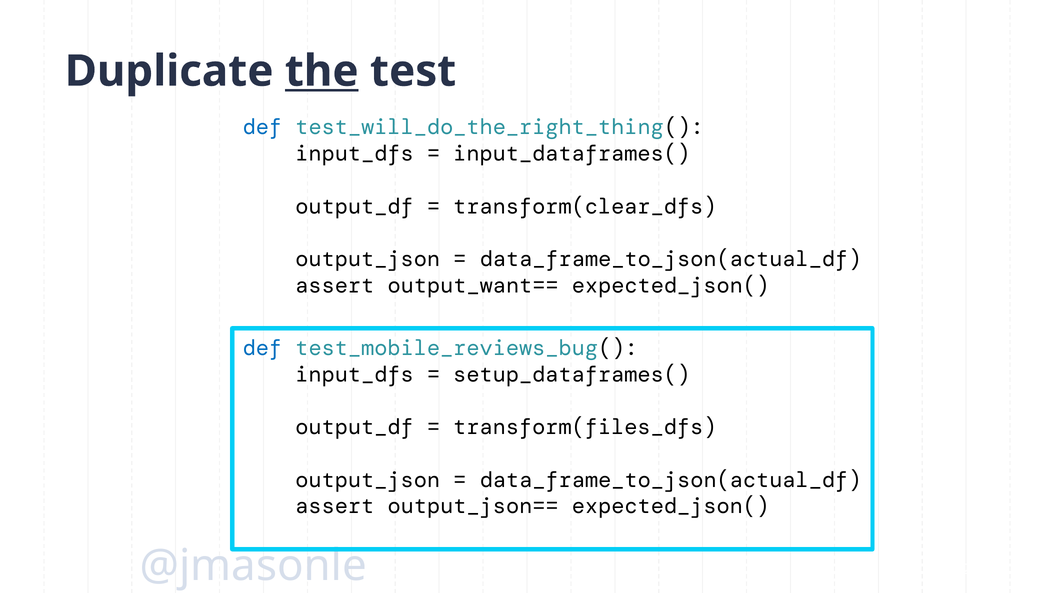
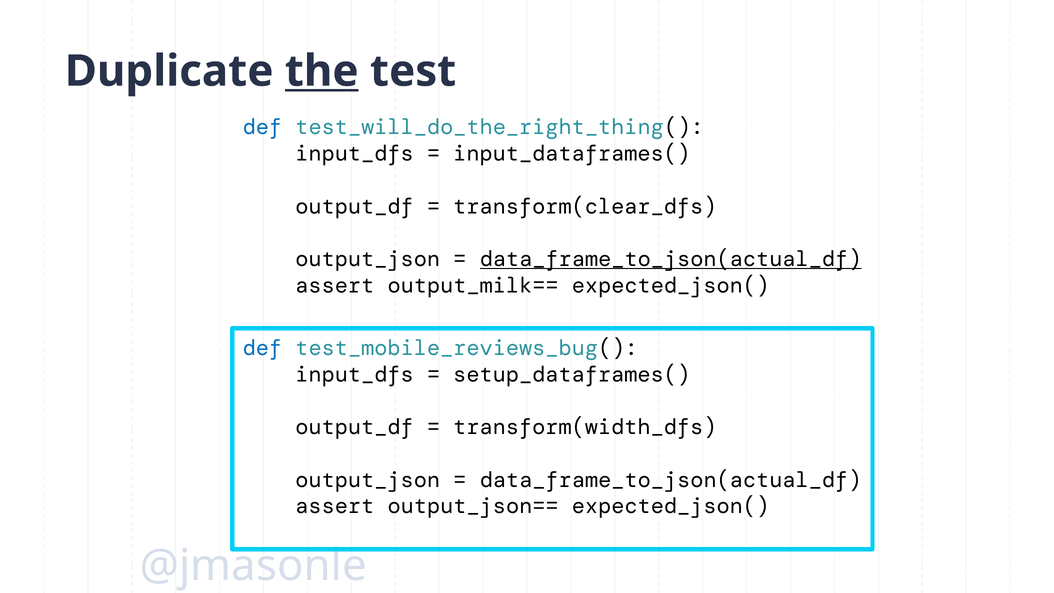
data_frame_to_json(actual_df underline: none -> present (671, 259)
output_want==: output_want== -> output_milk== (473, 285)
transform(files_dfs: transform(files_dfs -> transform(width_dfs (585, 427)
